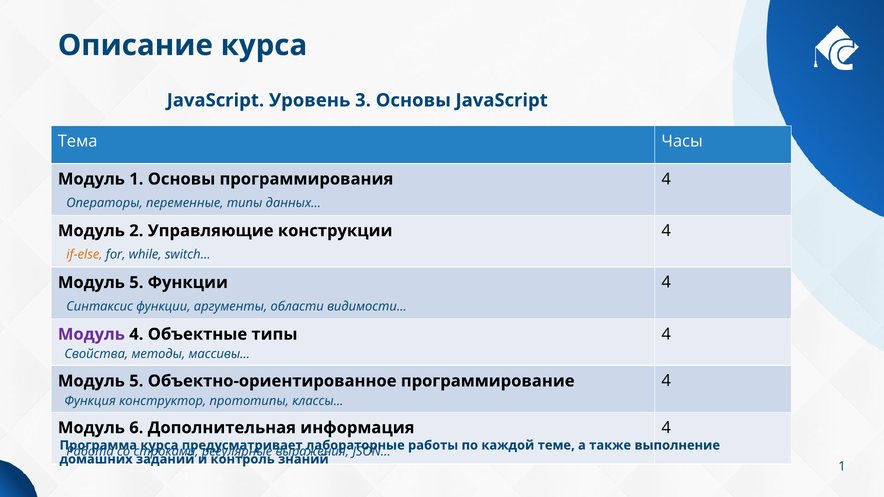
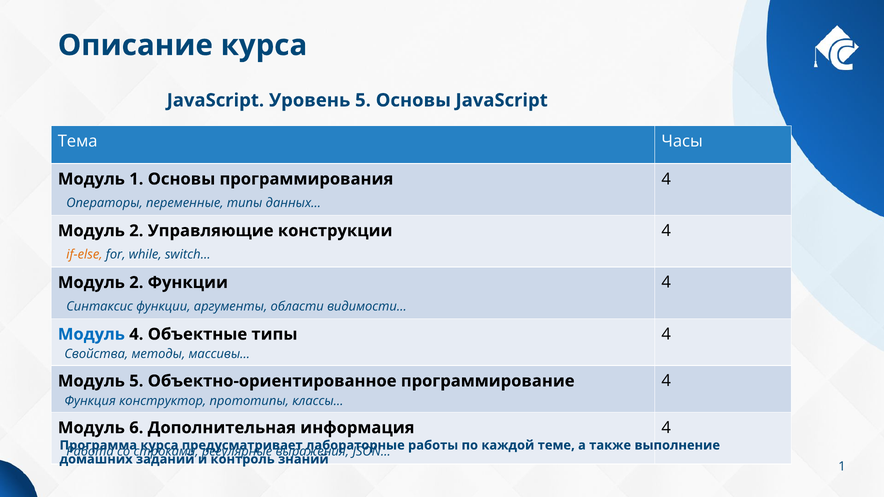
Уровень 3: 3 -> 5 (363, 100)
5: 5 -> 2 (136, 283)
Модуль colour: purple -> blue (91, 334)
